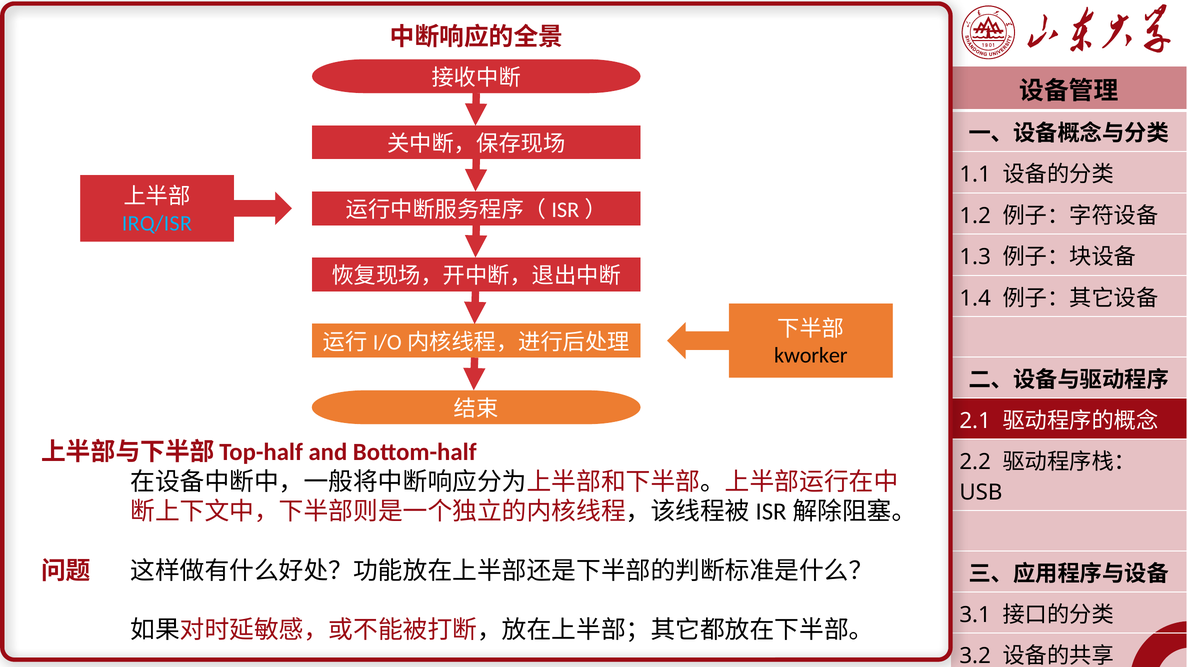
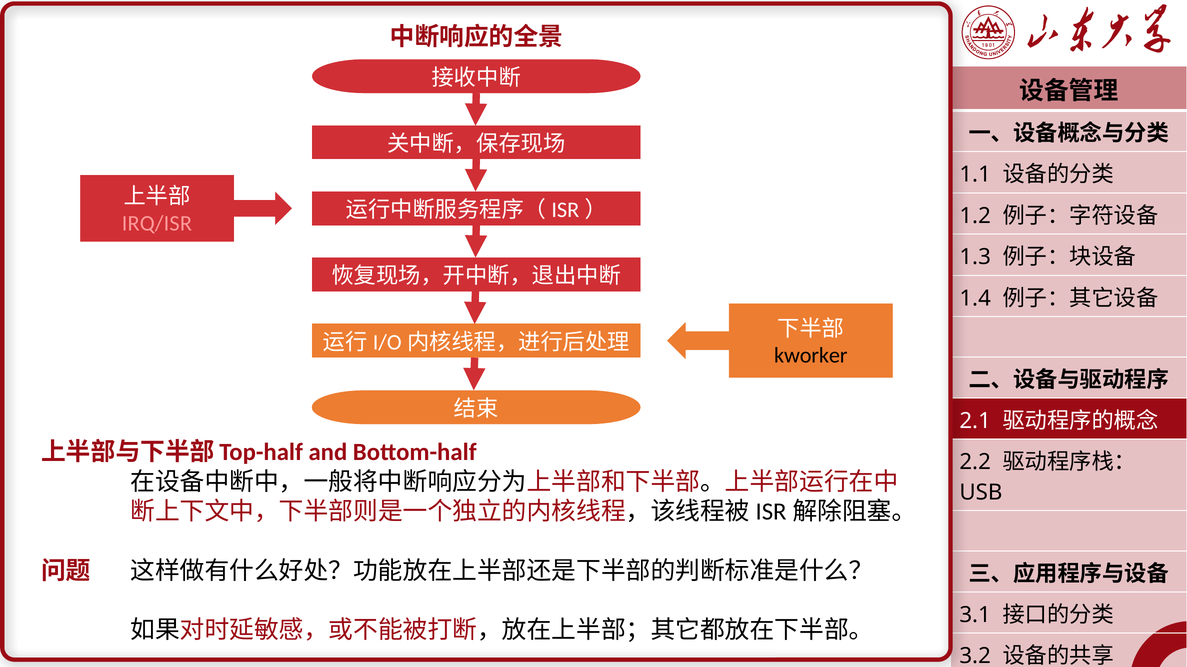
IRQ/ISR colour: light blue -> pink (157, 223)
